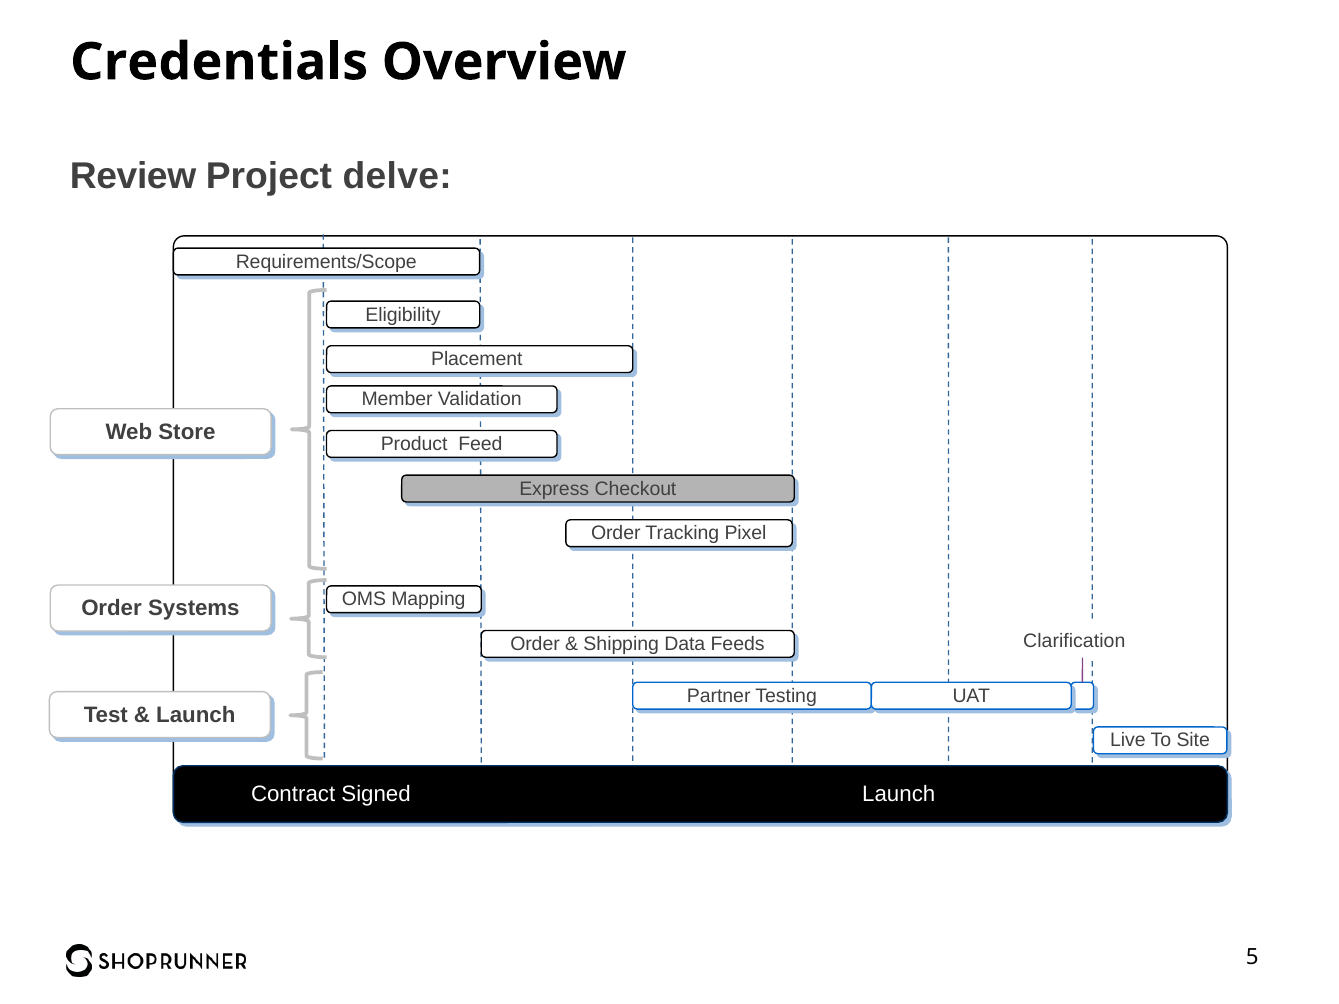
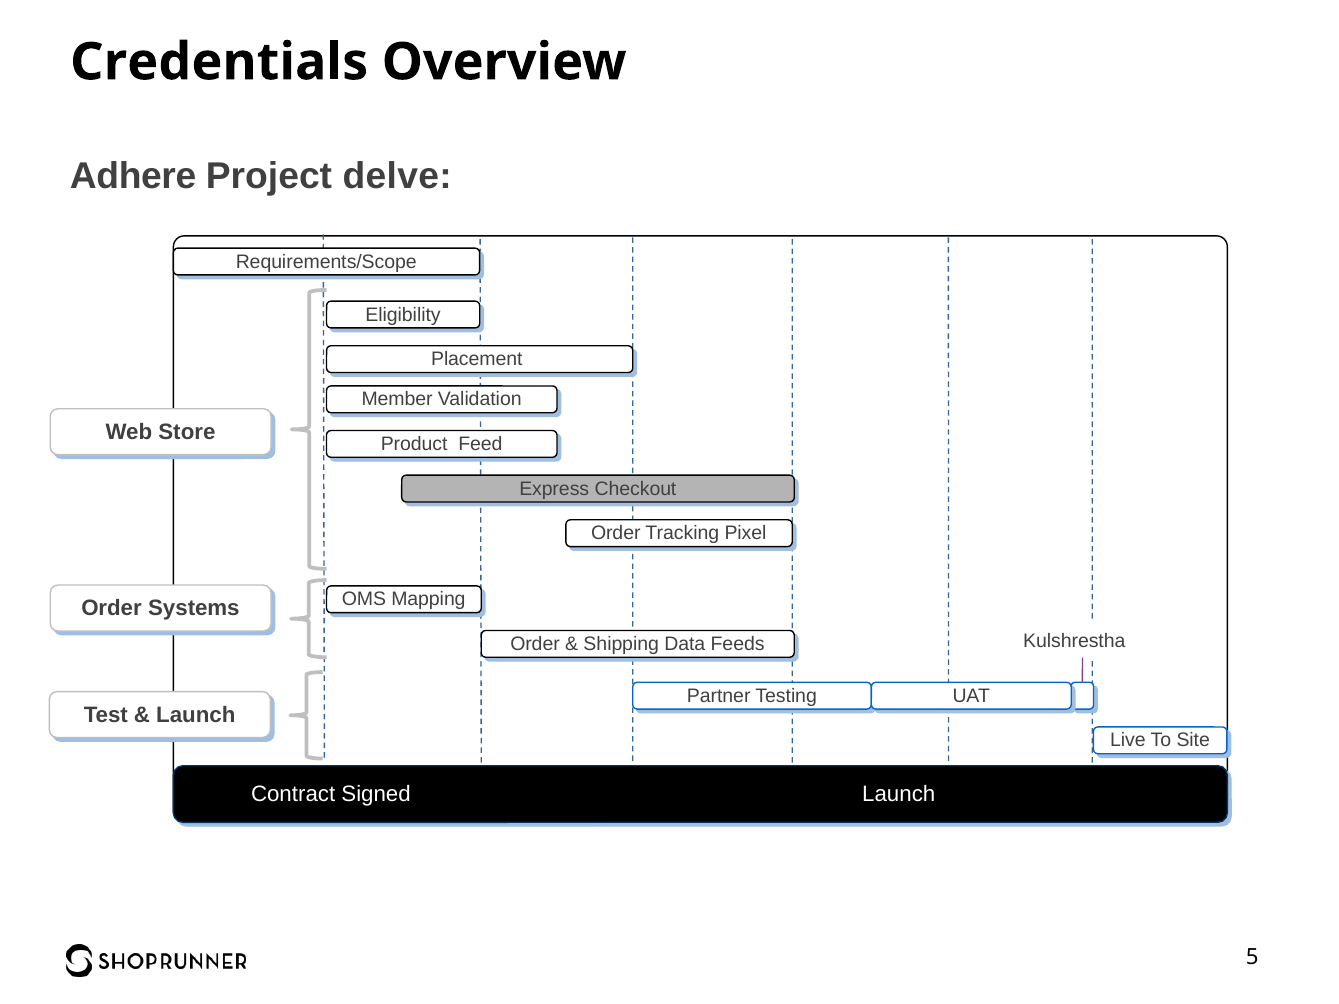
Review: Review -> Adhere (133, 177)
Clarification: Clarification -> Kulshrestha (1074, 641)
